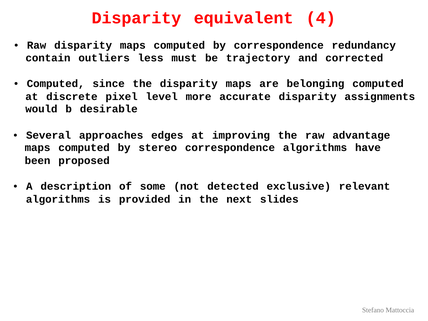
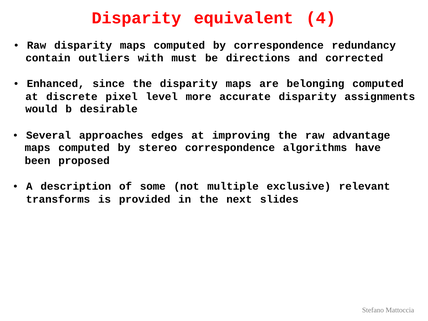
less: less -> with (151, 58)
trajectory: trajectory -> directions (258, 58)
Computed: Computed -> Enhanced (56, 83)
detected: detected -> multiple (233, 186)
algorithms: algorithms -> transforms (58, 199)
